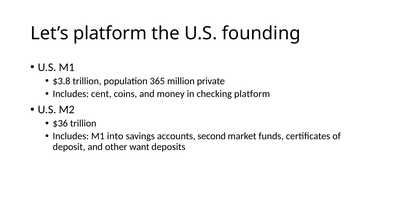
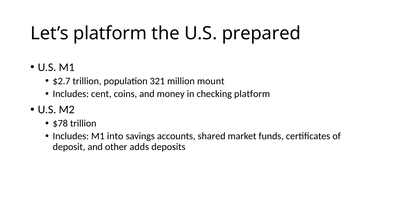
founding: founding -> prepared (261, 33)
$3.8: $3.8 -> $2.7 (62, 81)
365: 365 -> 321 (157, 81)
private: private -> mount (211, 81)
$36: $36 -> $78 (60, 123)
second: second -> shared (212, 136)
want: want -> adds (139, 147)
